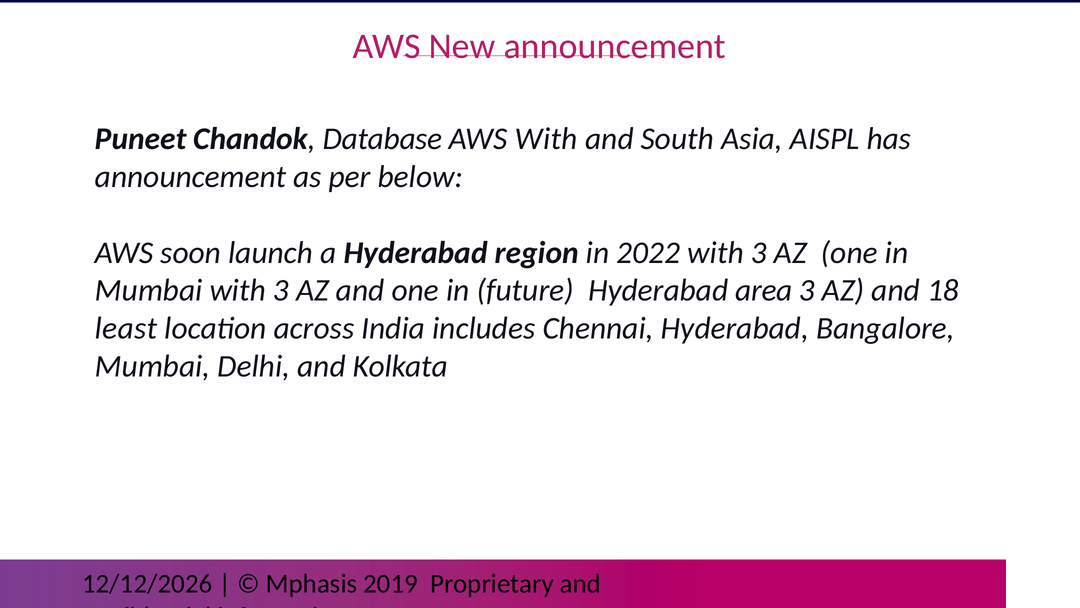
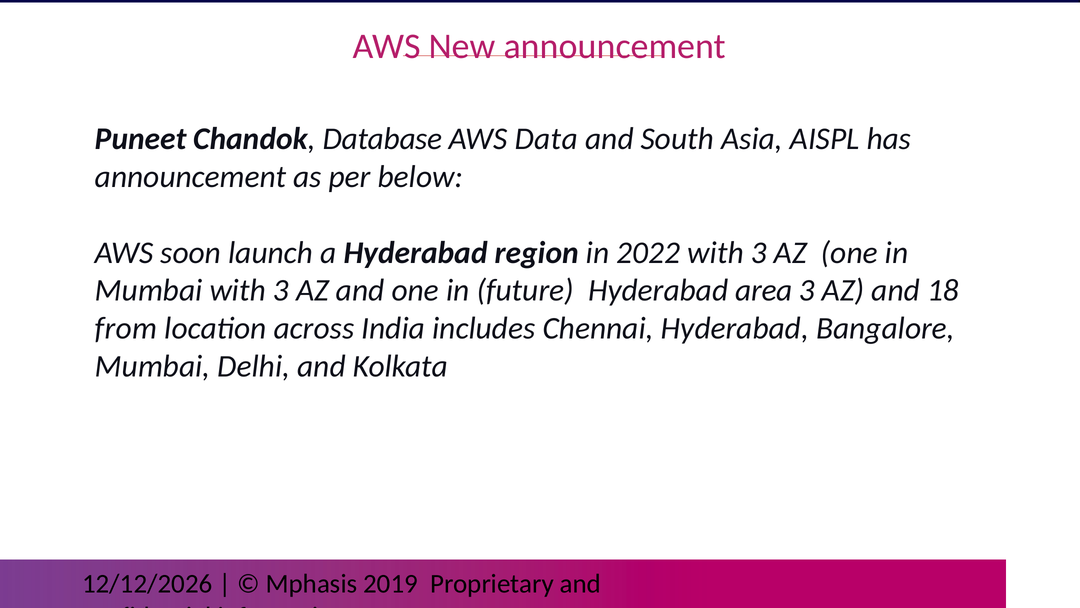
AWS With: With -> Data (546, 139)
least: least -> from (126, 328)
